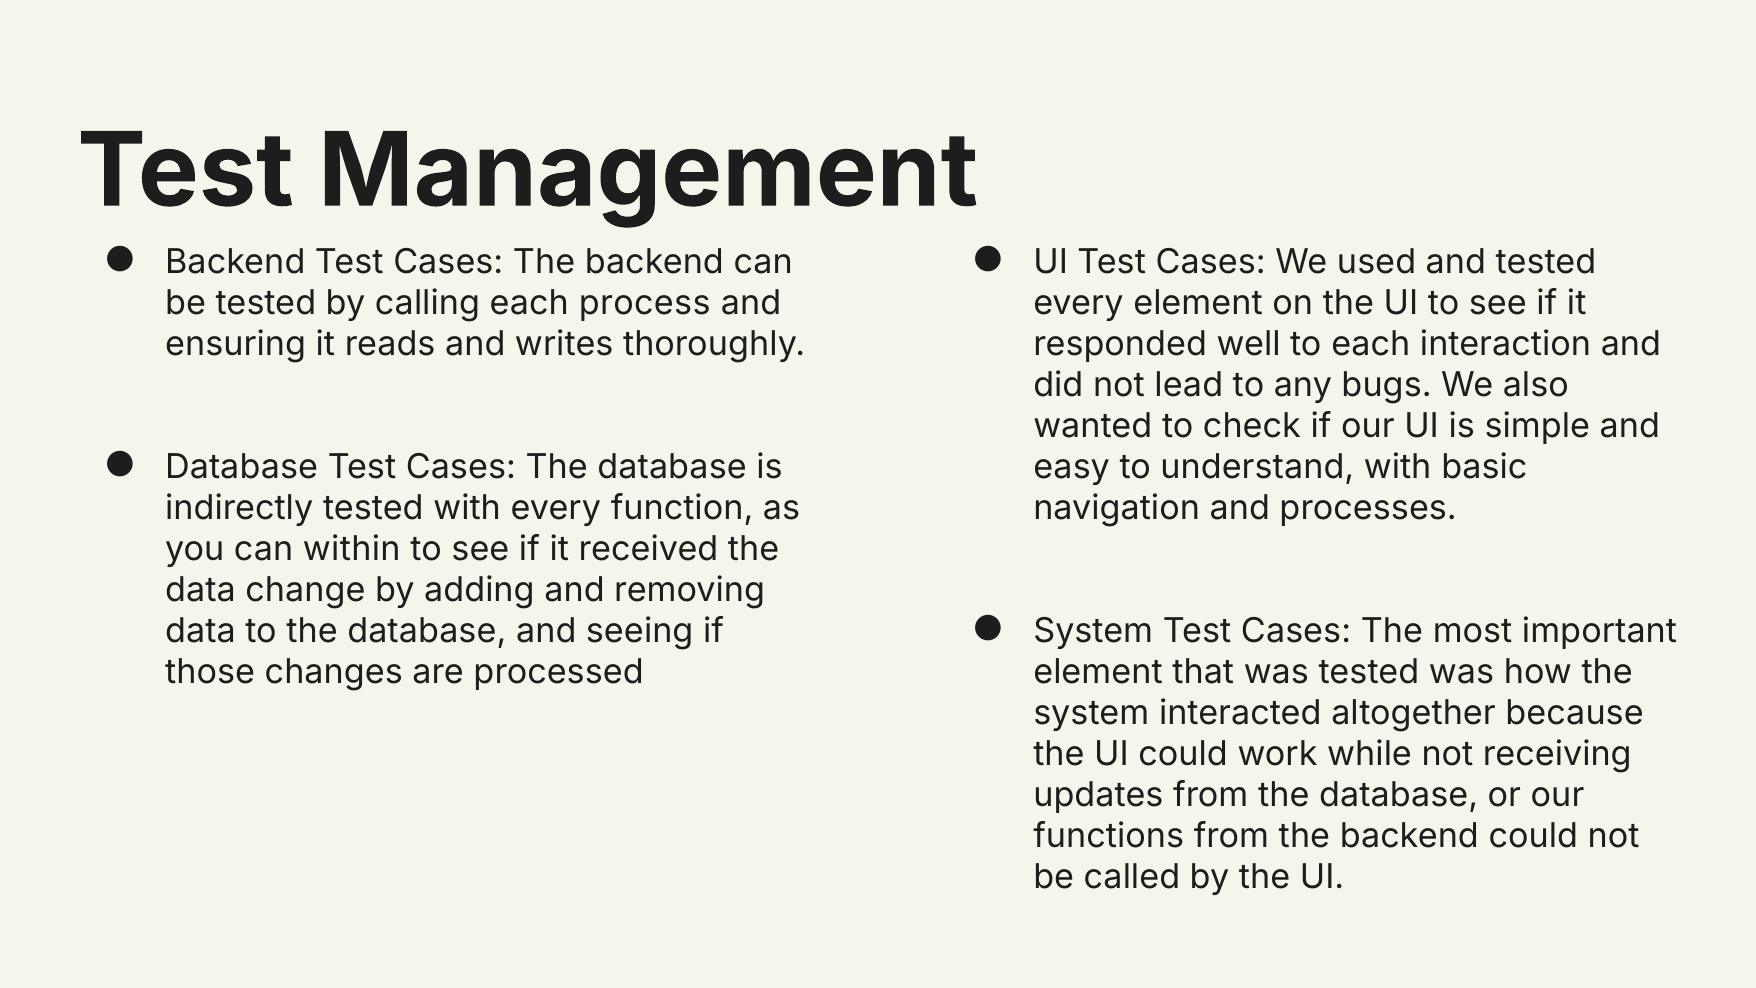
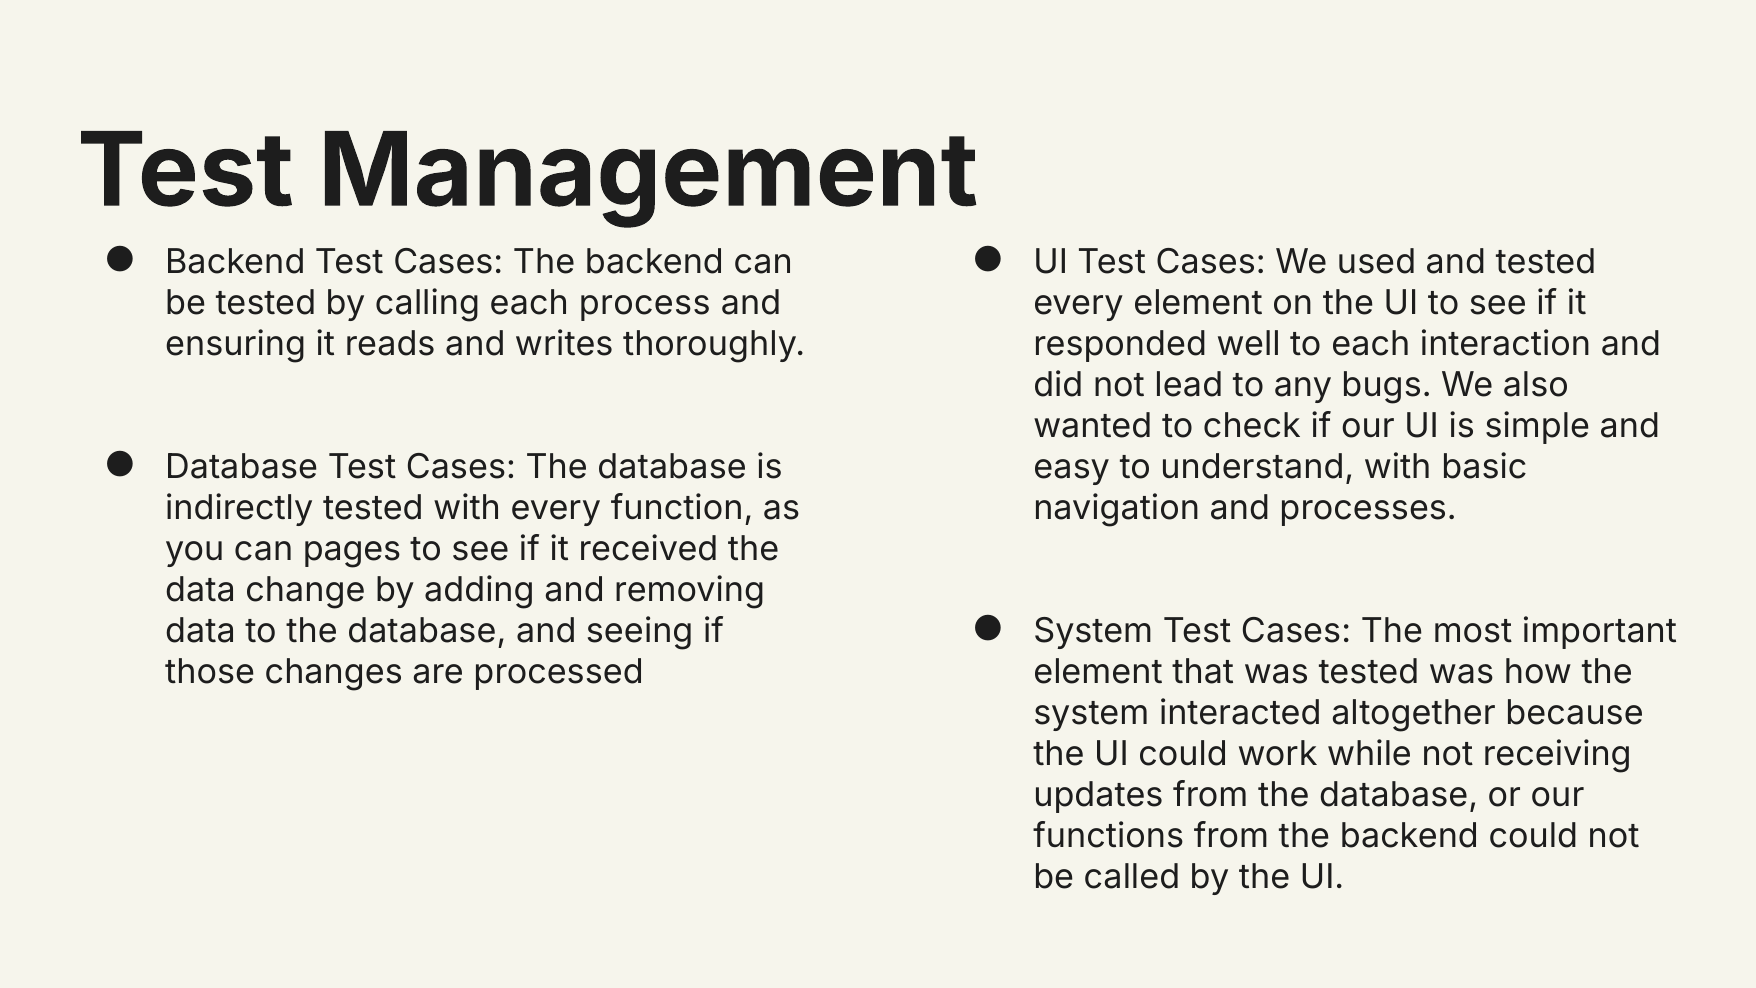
within: within -> pages (352, 549)
